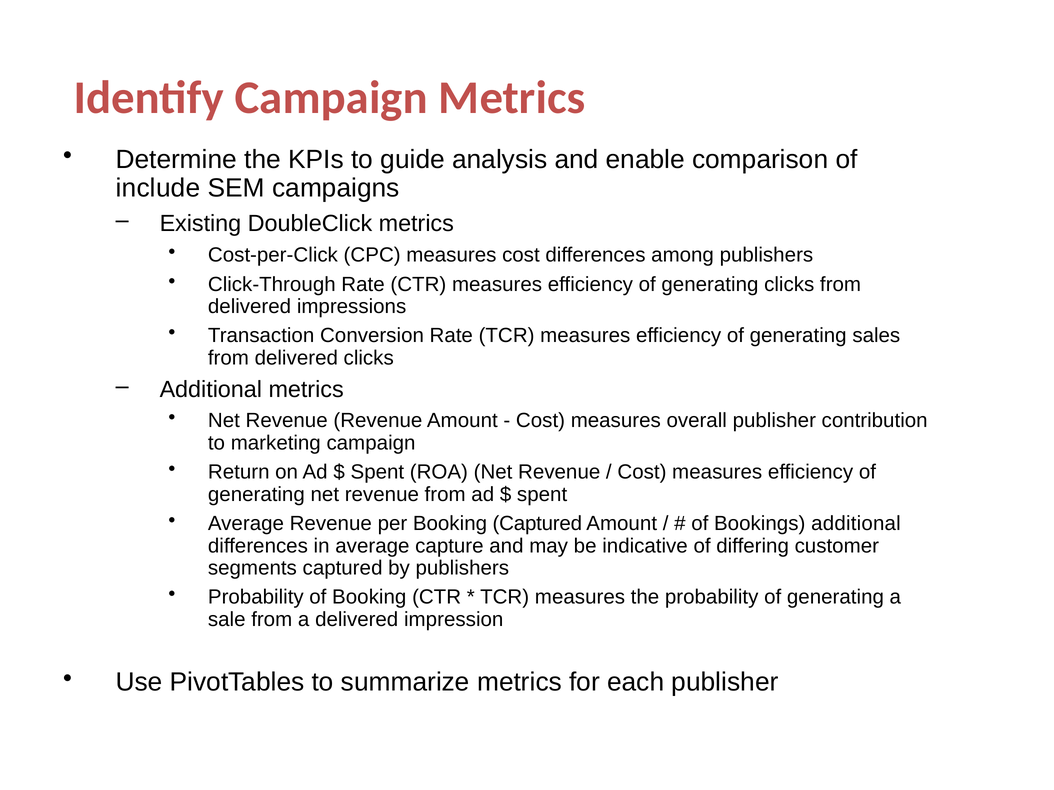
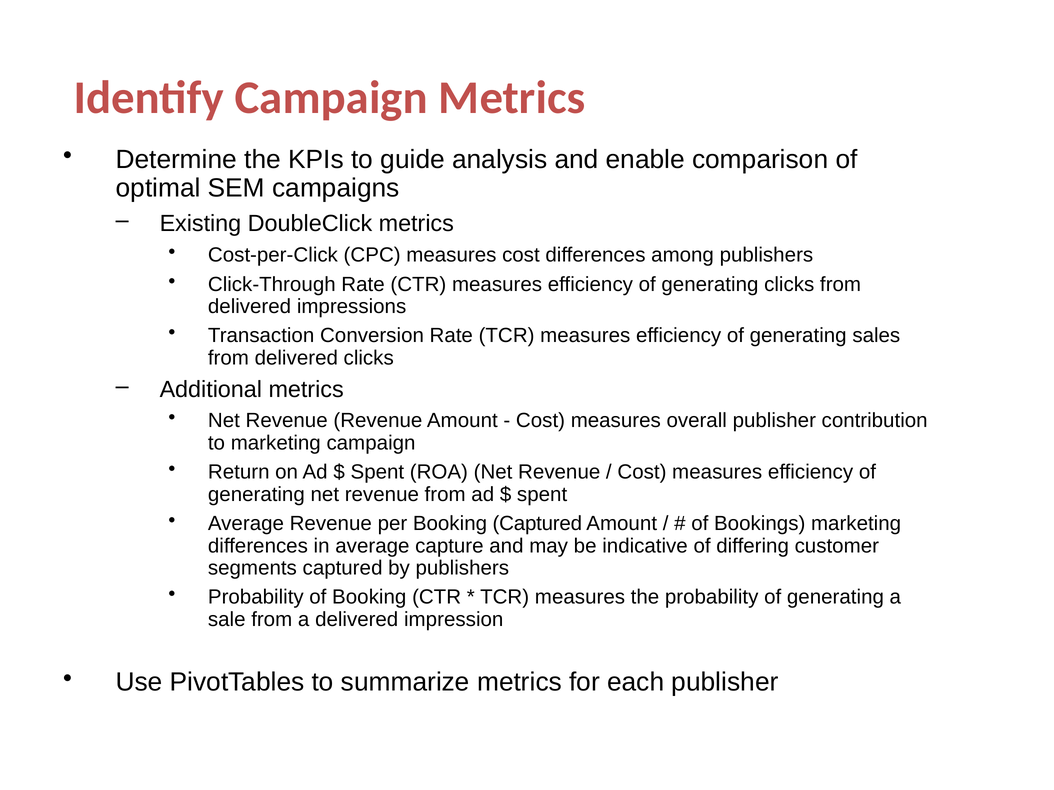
include: include -> optimal (158, 188)
Bookings additional: additional -> marketing (856, 524)
